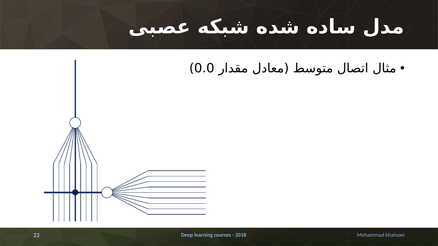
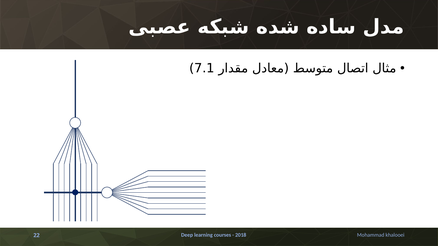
0.0: 0.0 -> 7.1 (204, 69)
